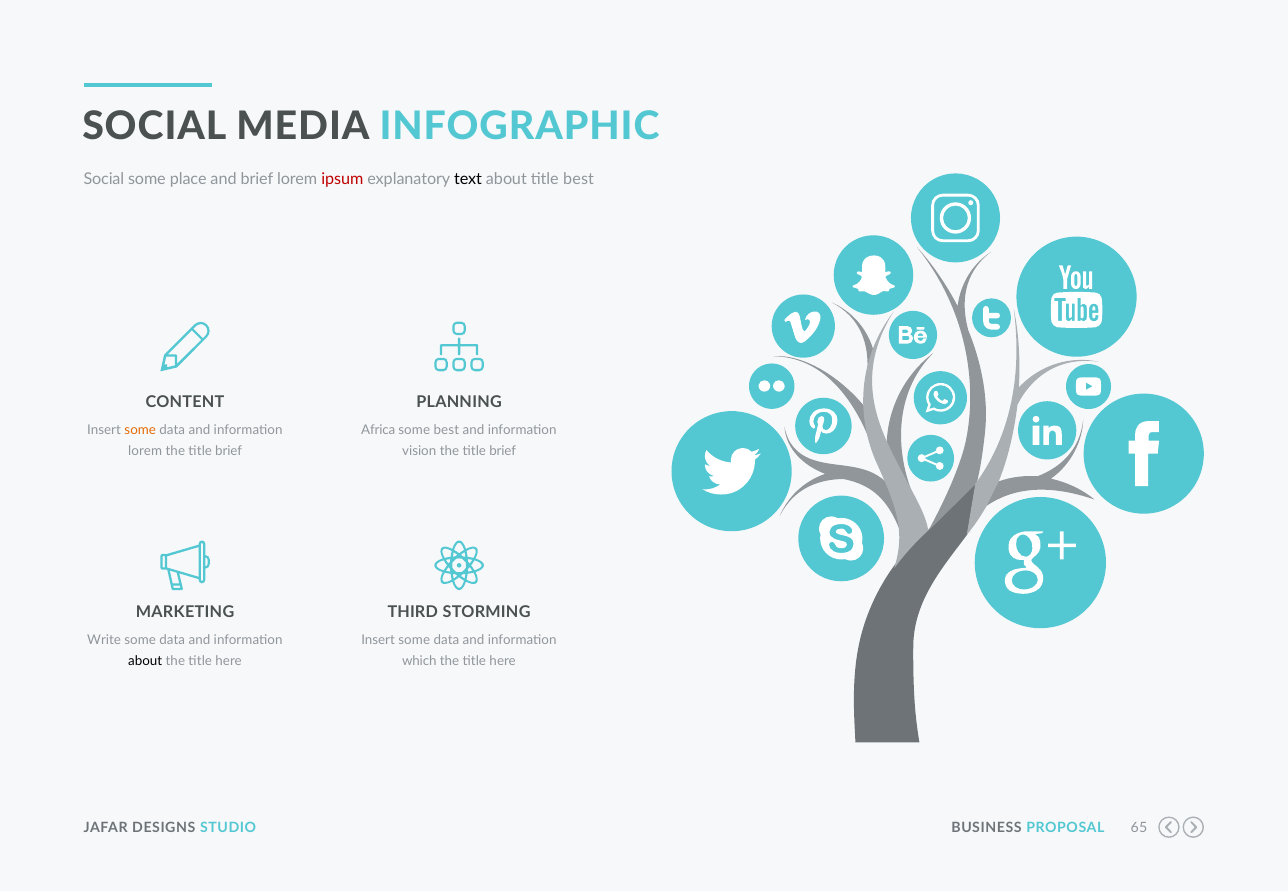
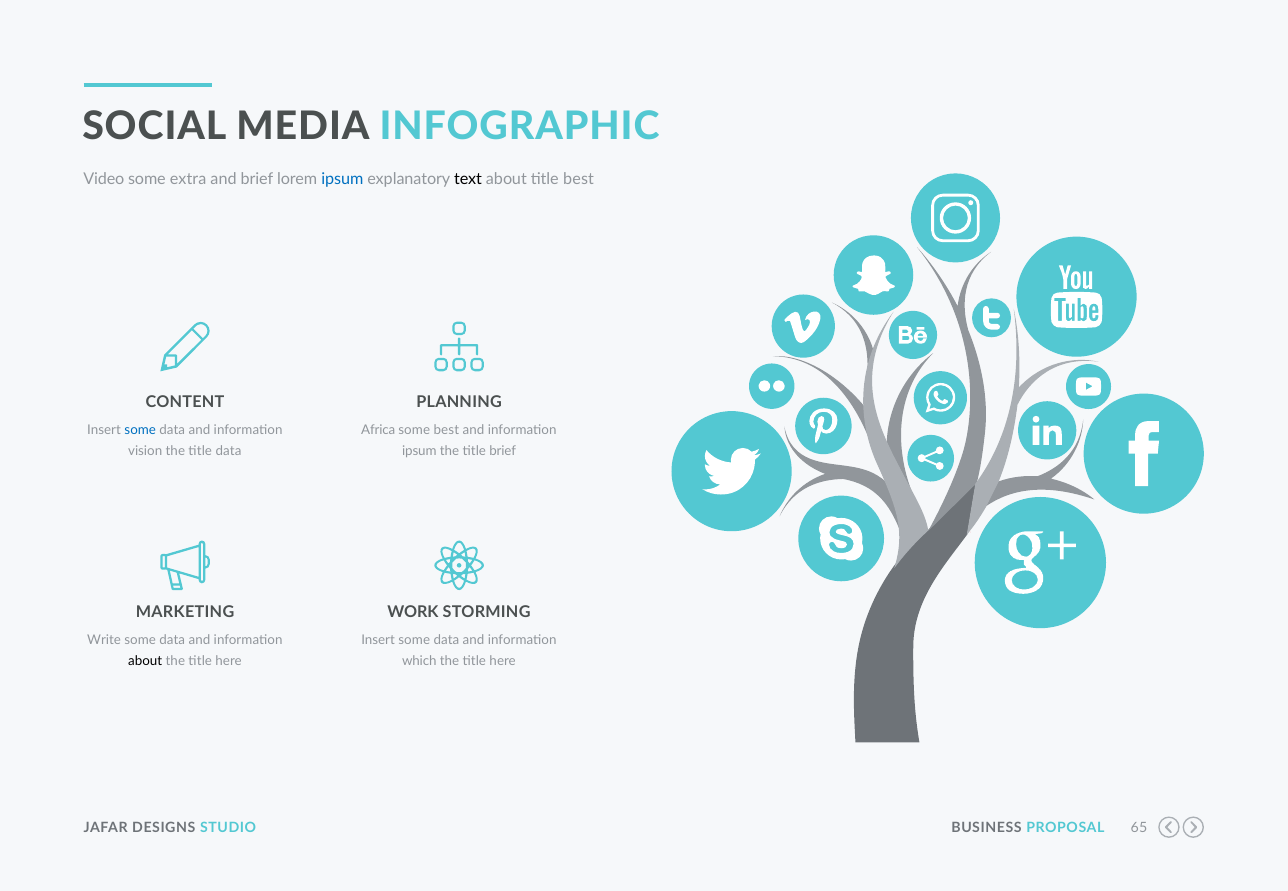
Social: Social -> Video (104, 179)
place: place -> extra (188, 179)
ipsum colour: red -> blue (342, 179)
some colour: orange -> blue (140, 430)
lorem: lorem -> vision (145, 451)
brief: brief -> data (228, 451)
vision: vision -> ipsum (419, 451)
THIRD: THIRD -> WORK (413, 613)
